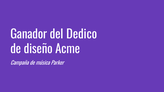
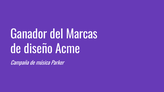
Dedico: Dedico -> Marcas (82, 35)
